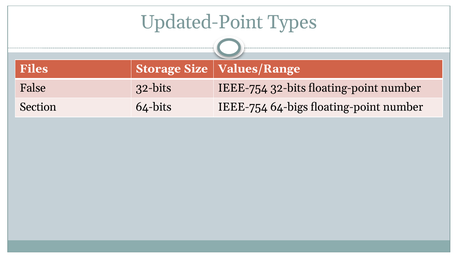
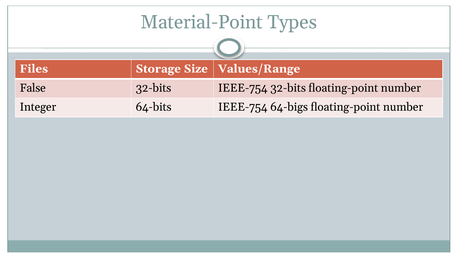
Updated-Point: Updated-Point -> Material-Point (202, 22)
Section: Section -> Integer (38, 107)
